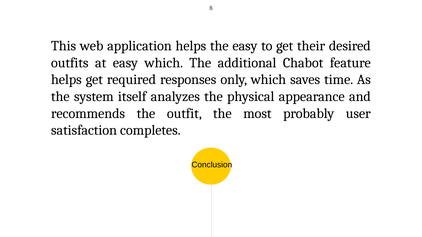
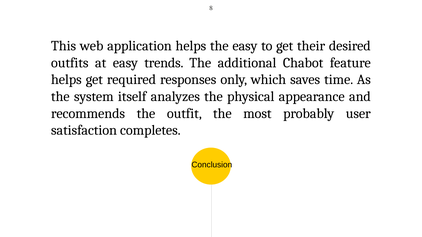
easy which: which -> trends (164, 63)
